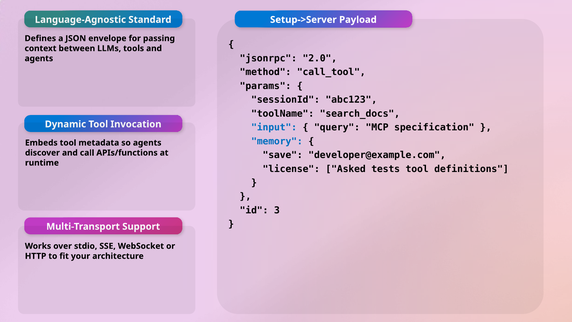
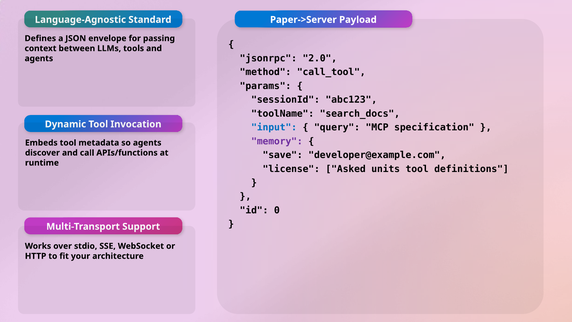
Setup->Server: Setup->Server -> Paper->Server (303, 20)
memory colour: blue -> purple (277, 141)
tests: tests -> units (386, 169)
3: 3 -> 0 (277, 210)
